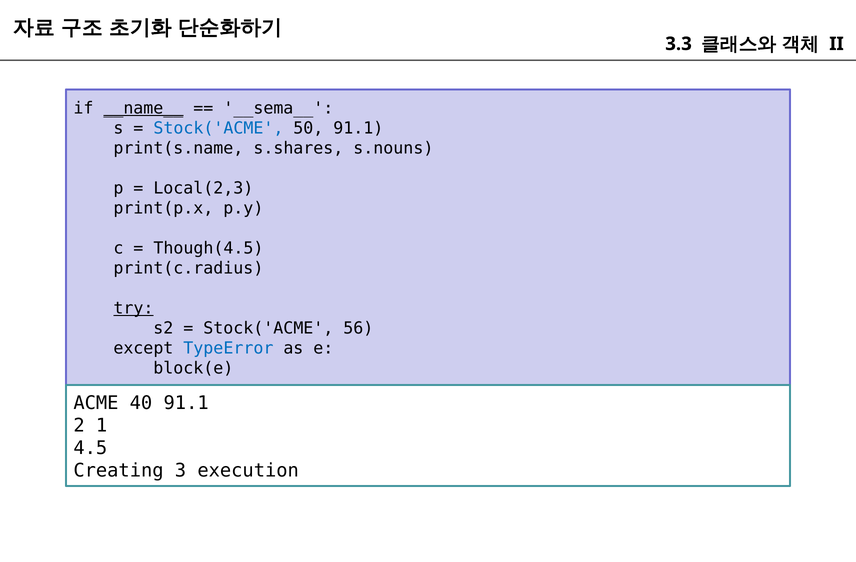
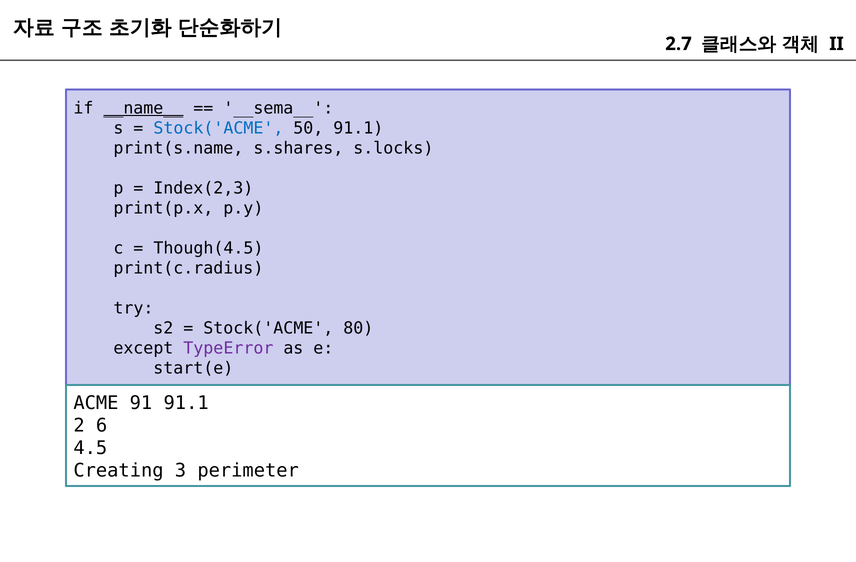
3.3: 3.3 -> 2.7 (679, 44)
s.nouns: s.nouns -> s.locks (393, 148)
Local(2,3: Local(2,3 -> Index(2,3 (203, 188)
try underline: present -> none (133, 308)
56: 56 -> 80 (358, 328)
TypeError colour: blue -> purple (228, 348)
block(e: block(e -> start(e (193, 368)
40: 40 -> 91 (141, 403)
1: 1 -> 6 (102, 426)
execution: execution -> perimeter (248, 471)
